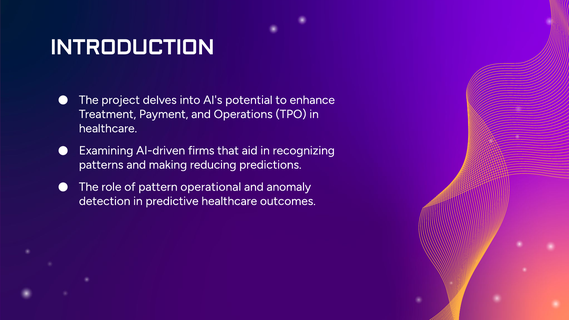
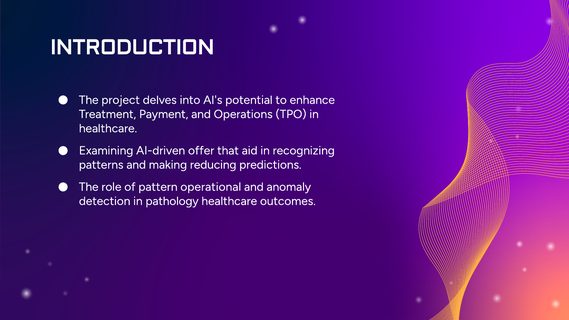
firms: firms -> offer (201, 151)
predictive: predictive -> pathology (172, 201)
